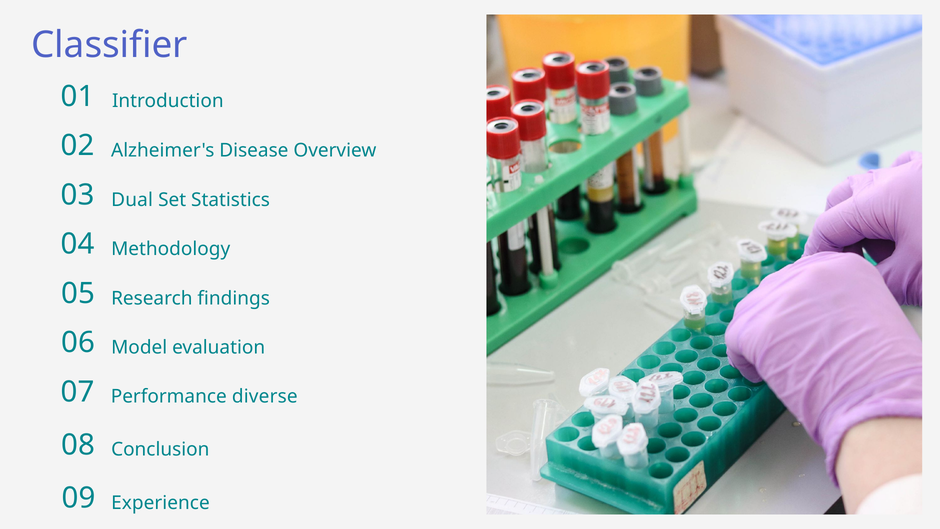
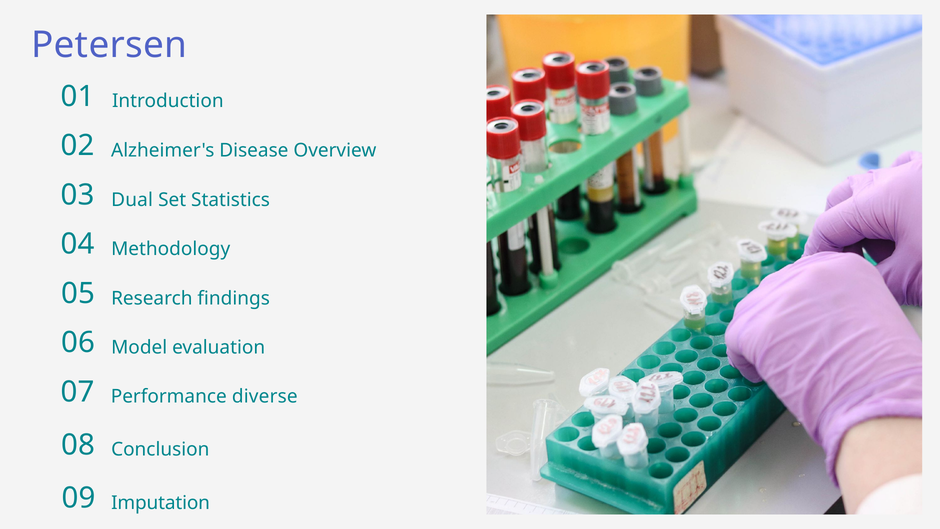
Classifier: Classifier -> Petersen (109, 45)
Experience: Experience -> Imputation (161, 503)
